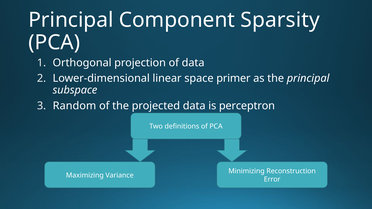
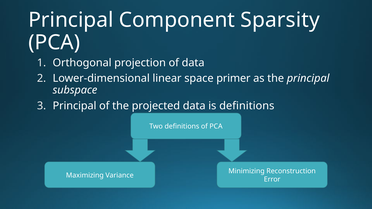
Random: Random -> Principal (75, 106)
is perceptron: perceptron -> definitions (247, 106)
